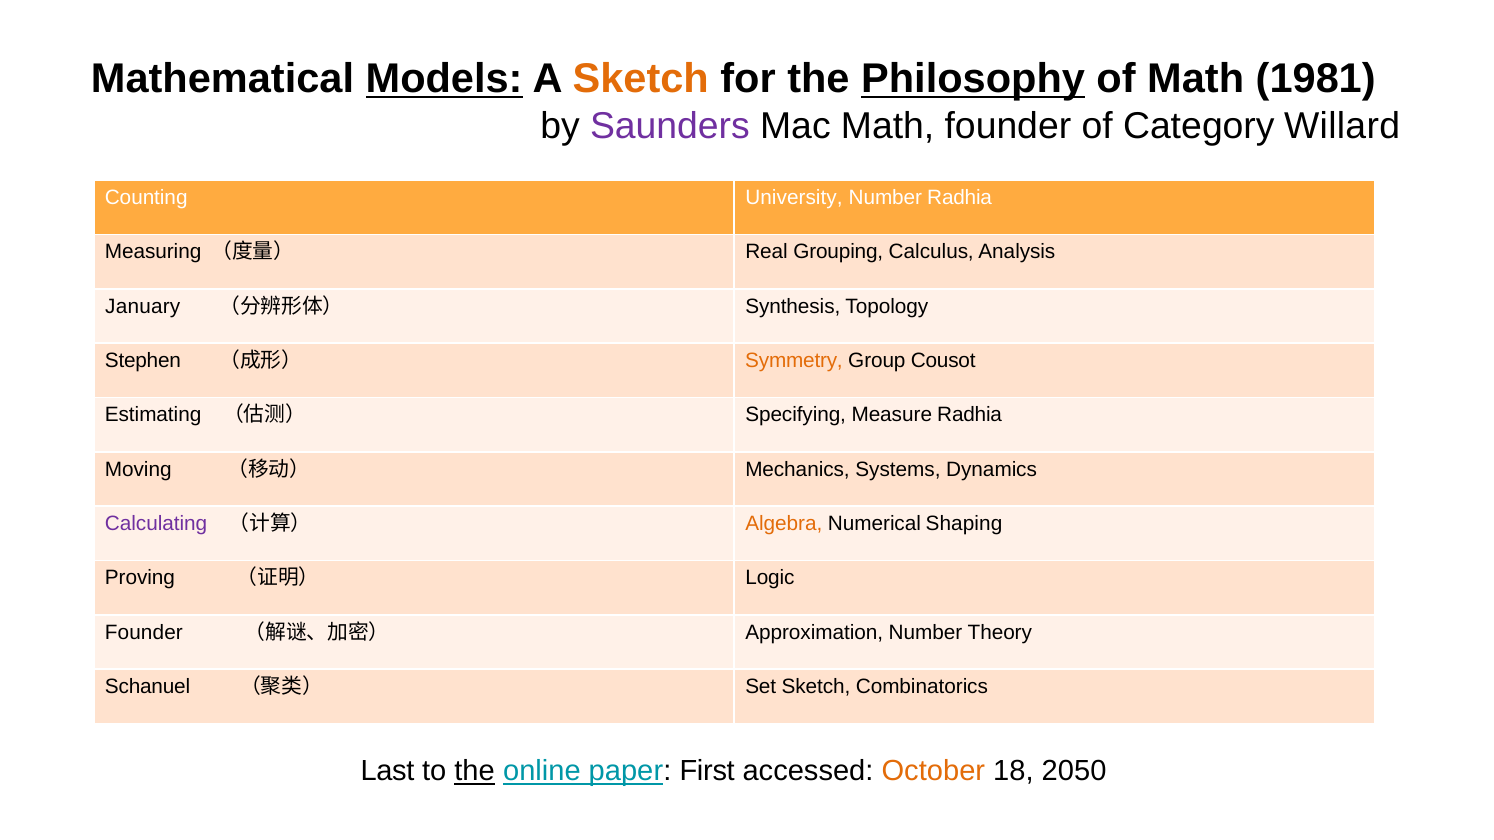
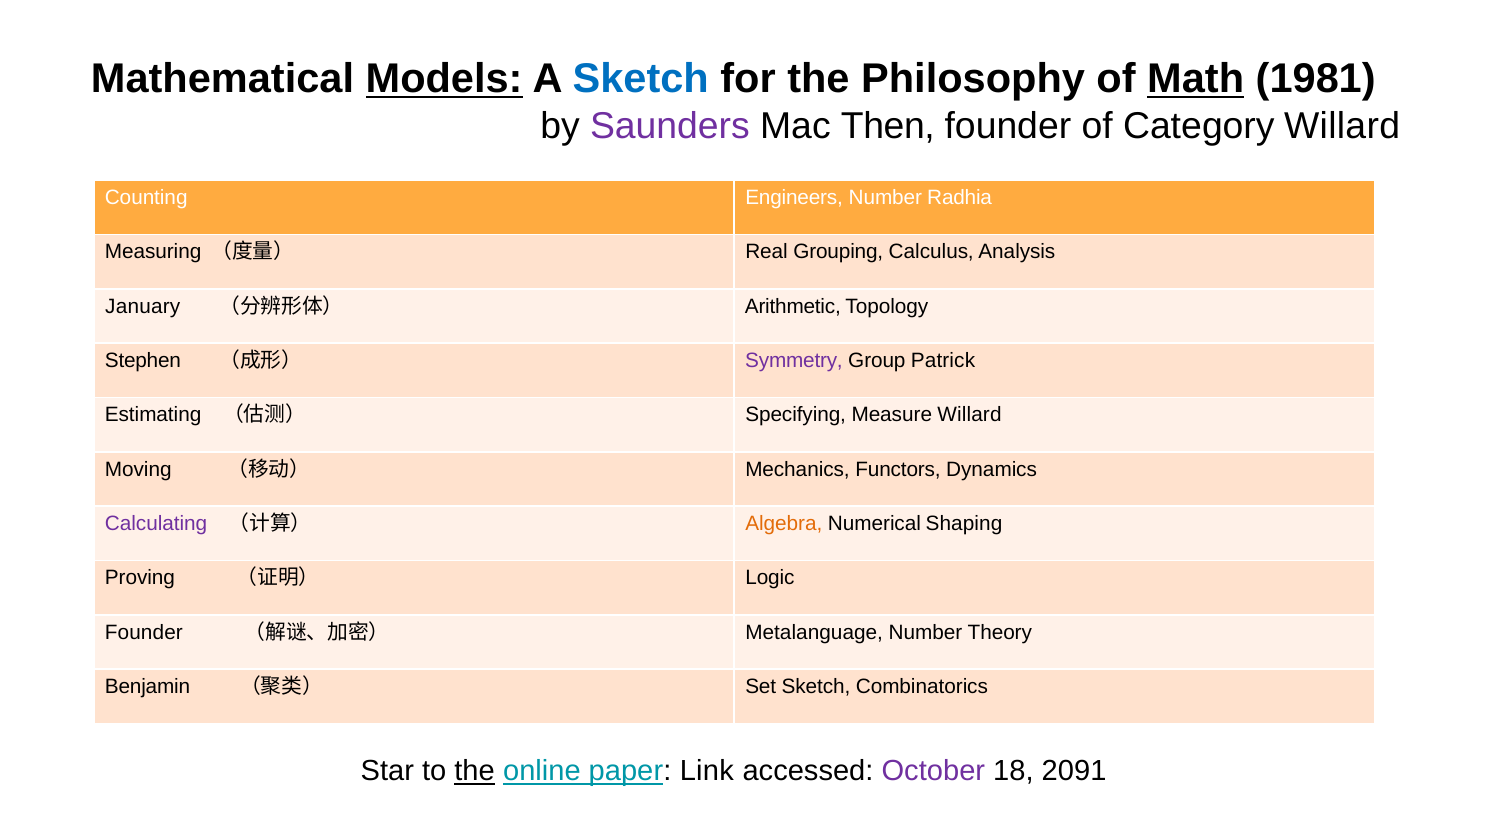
Sketch colour: orange -> blue (641, 79)
Philosophy underline: present -> none (973, 79)
Math underline: none -> present (1196, 79)
Mac Math: Math -> Then (888, 126)
University: University -> Engineers (794, 198)
Synthesis: Synthesis -> Arithmetic (793, 306)
Symmetry colour: orange -> purple (794, 361)
Cousot: Cousot -> Patrick (943, 361)
Measure Radhia: Radhia -> Willard (969, 415)
Systems: Systems -> Functors (898, 469)
Approximation: Approximation -> Metalanguage (814, 633)
Schanuel: Schanuel -> Benjamin (148, 687)
Last: Last -> Star (387, 772)
First: First -> Link (707, 772)
October colour: orange -> purple (933, 772)
2050: 2050 -> 2091 (1074, 772)
